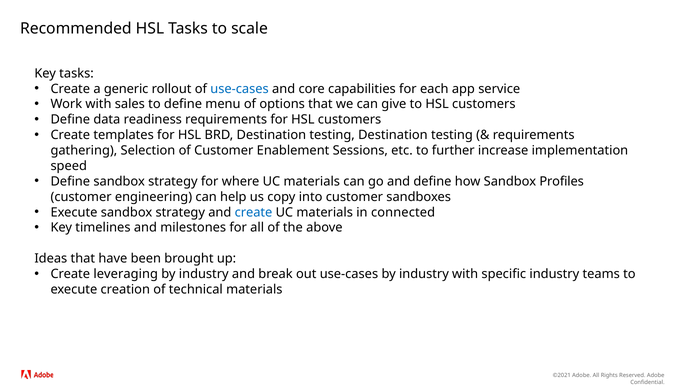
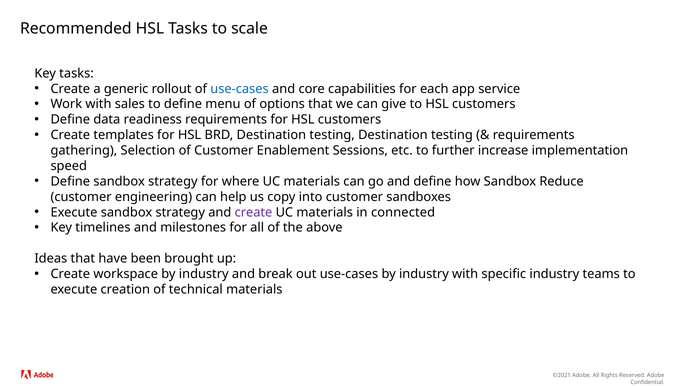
Profiles: Profiles -> Reduce (562, 181)
create colour: blue -> purple (253, 212)
leveraging: leveraging -> workspace (126, 274)
